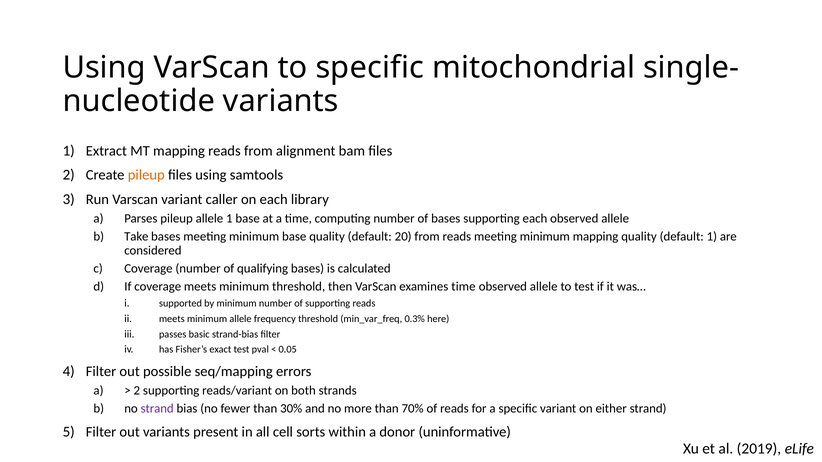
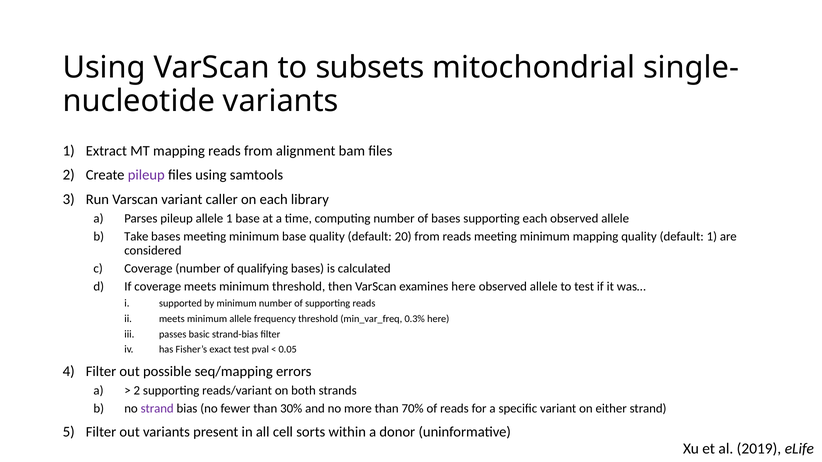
to specific: specific -> subsets (370, 68)
pileup colour: orange -> purple (146, 175)
examines time: time -> here (463, 287)
